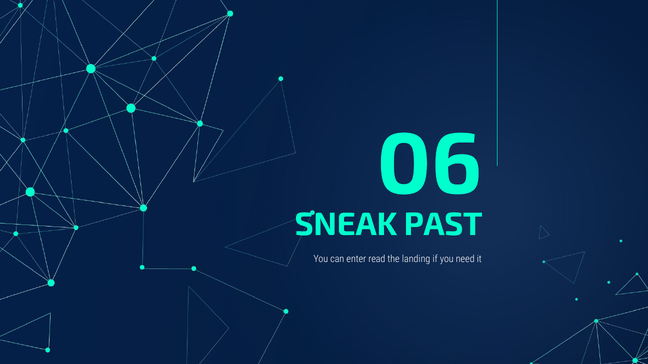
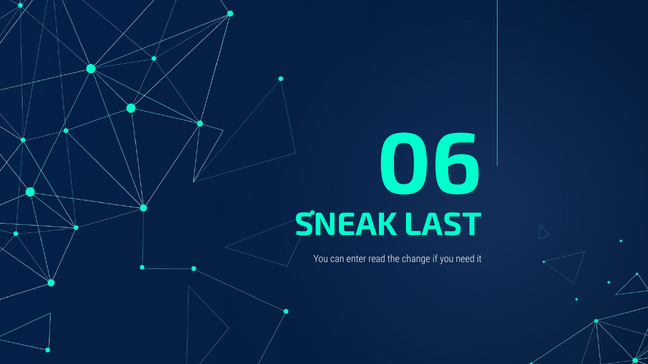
PAST: PAST -> LAST (443, 225)
landing: landing -> change (416, 259)
